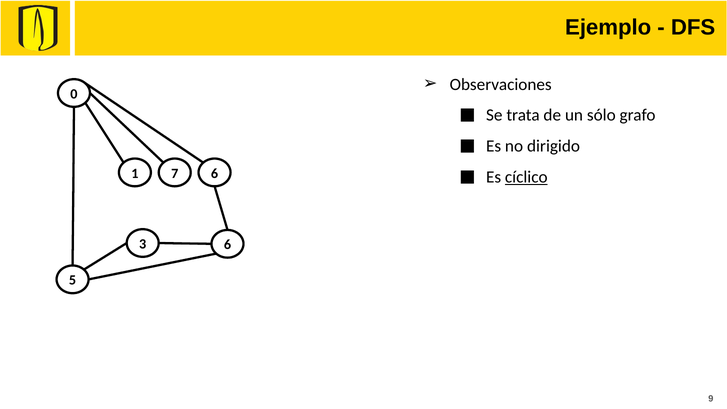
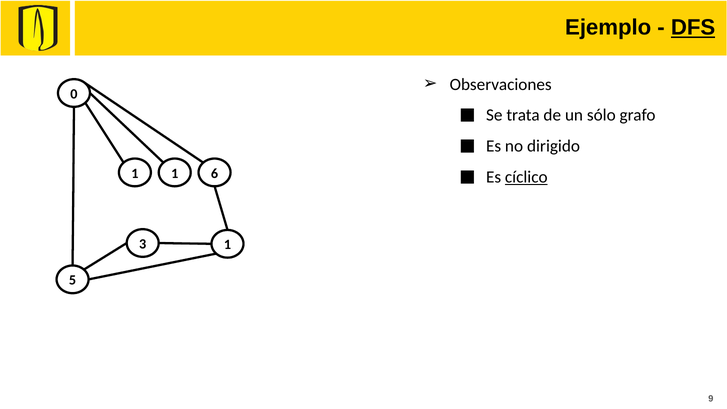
DFS underline: none -> present (693, 28)
1 7: 7 -> 1 (175, 173)
3 6: 6 -> 1 (227, 245)
